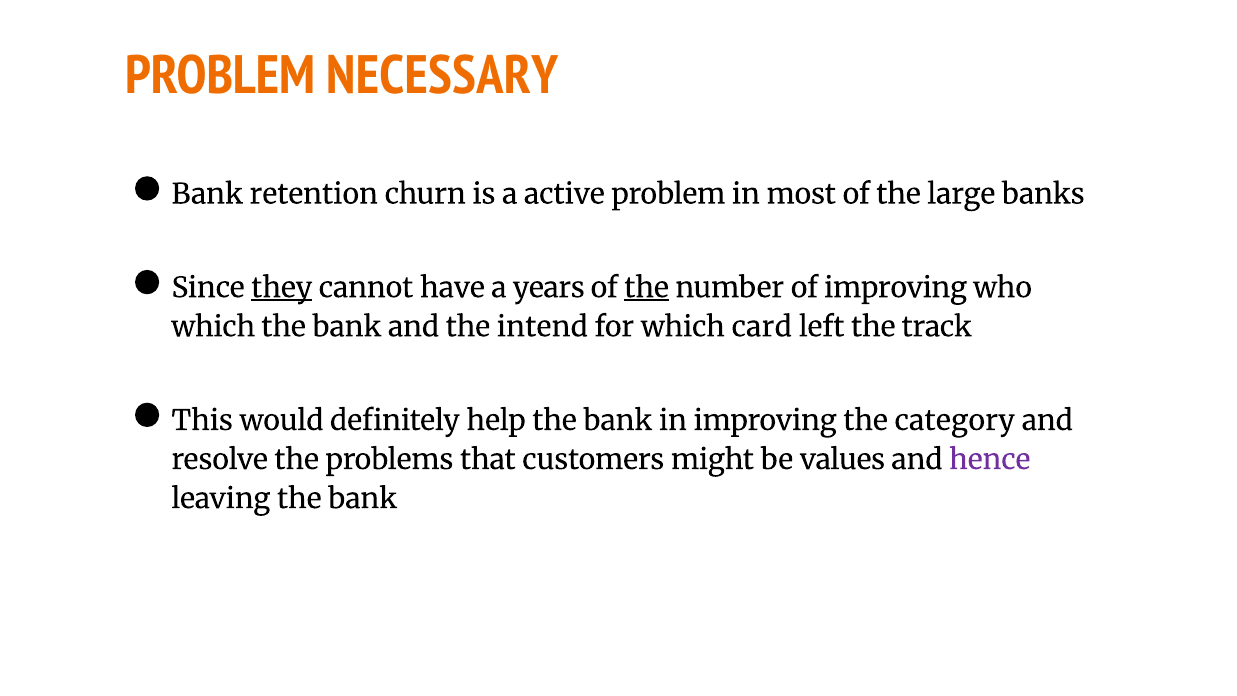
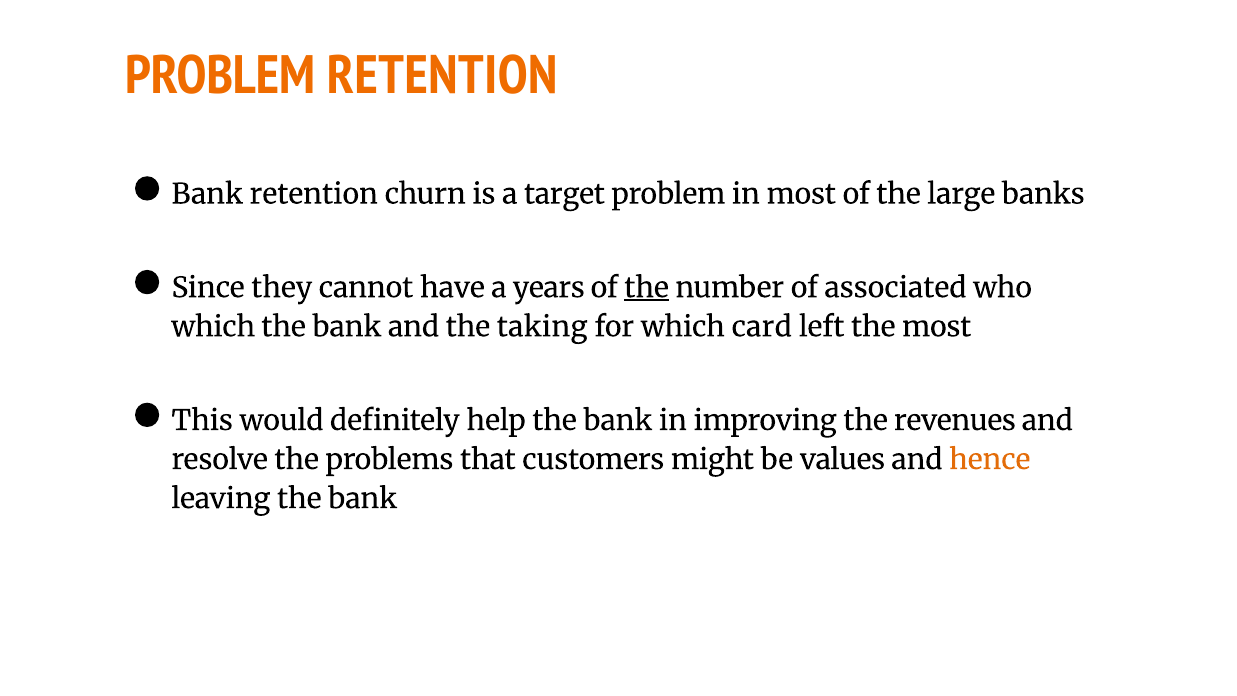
PROBLEM NECESSARY: NECESSARY -> RETENTION (442, 76)
active: active -> target (564, 194)
they underline: present -> none (282, 288)
of improving: improving -> associated (895, 288)
intend: intend -> taking (542, 327)
the track: track -> most (937, 327)
category: category -> revenues (955, 421)
hence colour: purple -> orange (990, 460)
